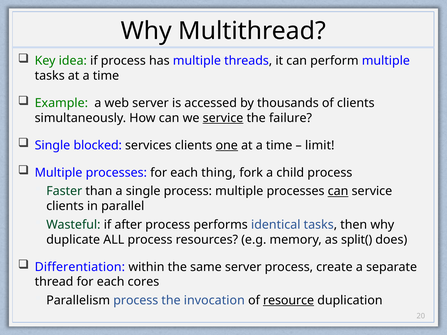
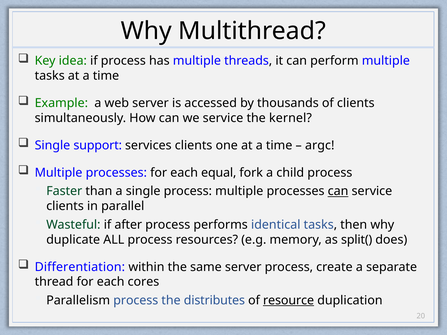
service underline: present -> none (223, 118)
failure: failure -> kernel (290, 118)
blocked: blocked -> support (98, 145)
one underline: present -> none (227, 145)
limit: limit -> argc (320, 145)
thing: thing -> equal (219, 173)
invocation: invocation -> distributes (214, 301)
